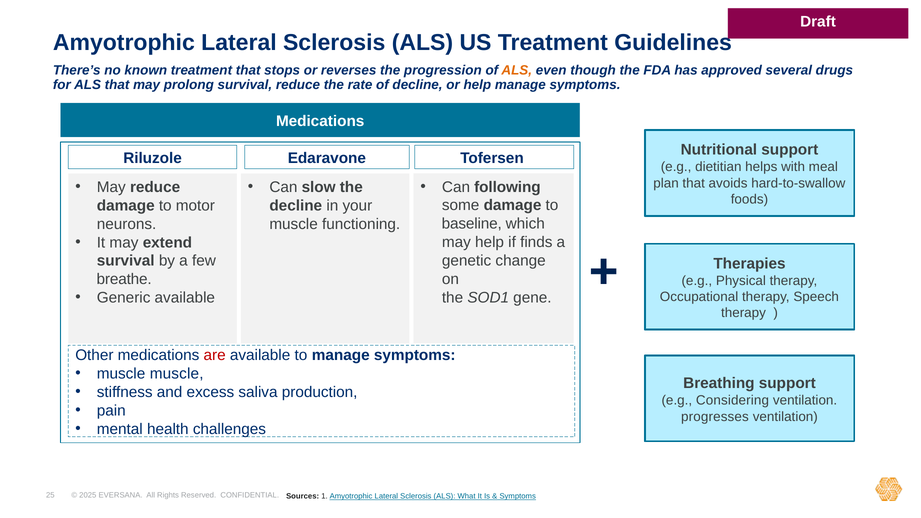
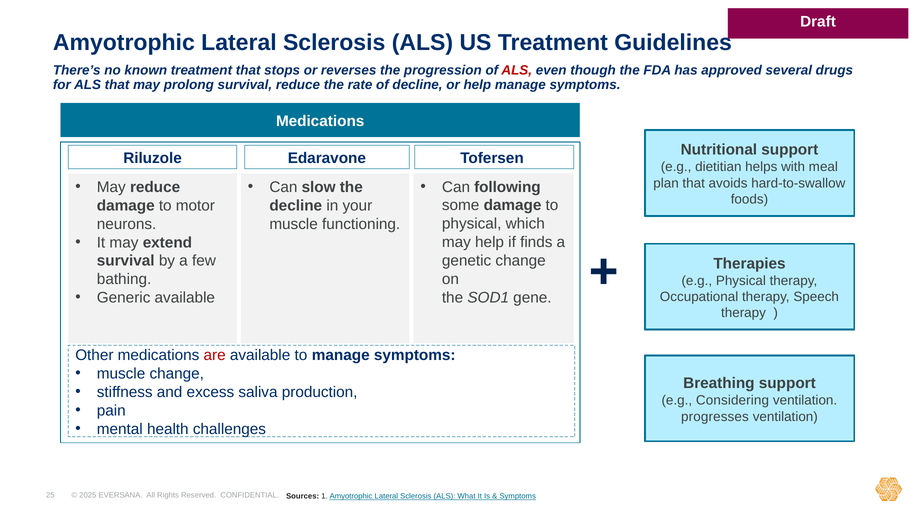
ALS colour: orange -> red (517, 71)
baseline: baseline -> physical (472, 224)
breathe: breathe -> bathing (124, 279)
muscle muscle: muscle -> change (177, 374)
